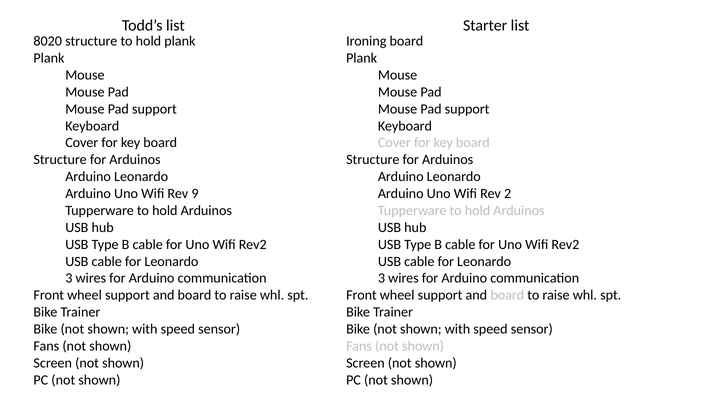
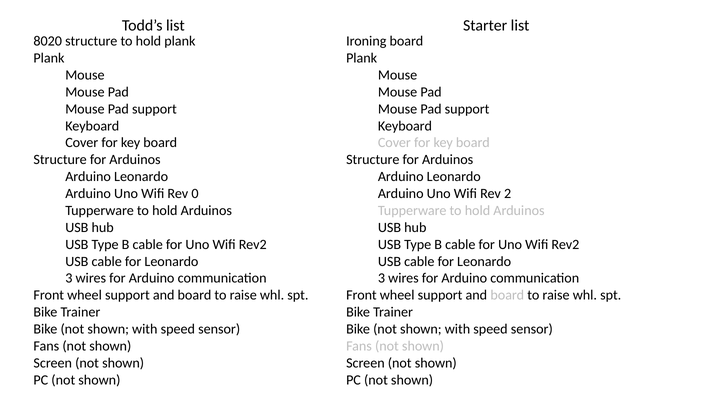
9: 9 -> 0 (195, 194)
